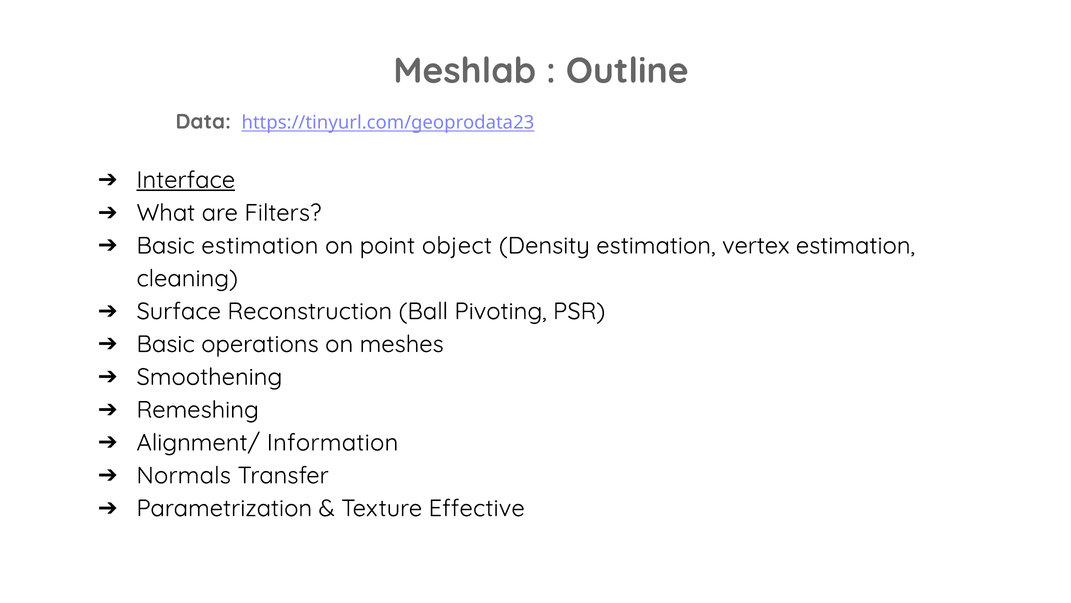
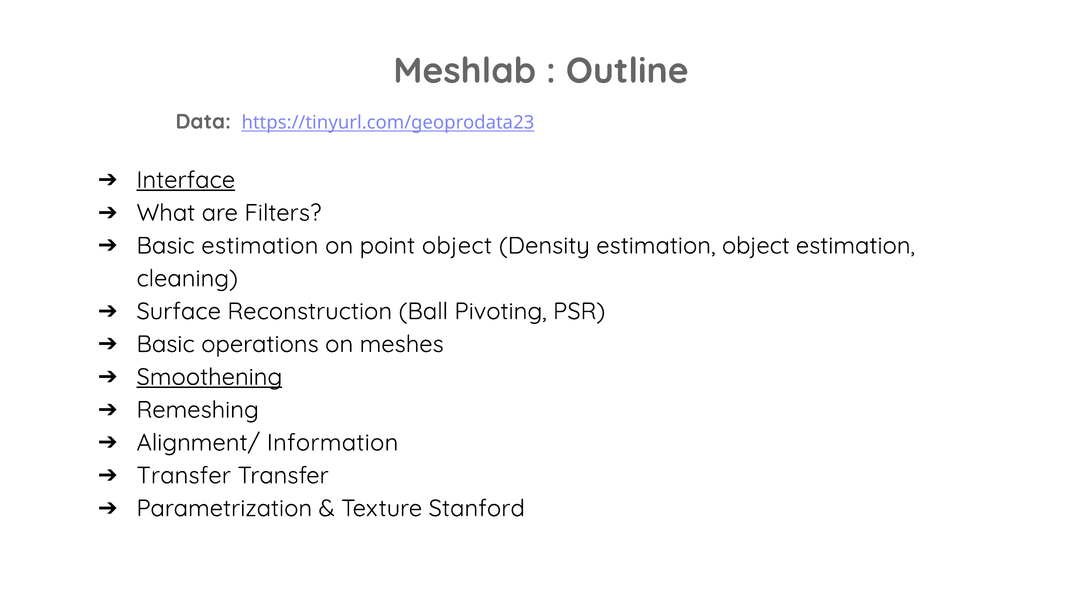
estimation vertex: vertex -> object (756, 245)
Smoothening underline: none -> present (209, 377)
Normals: Normals -> Transfer (184, 475)
Effective: Effective -> Stanford (477, 508)
